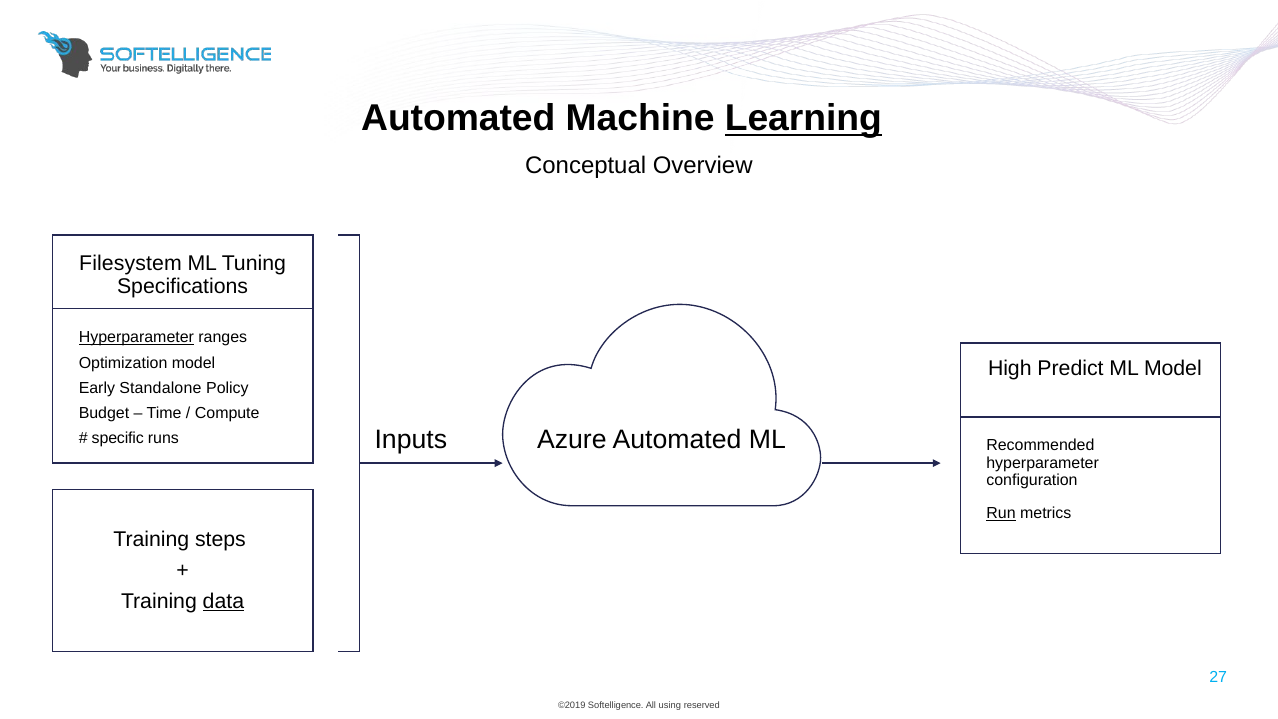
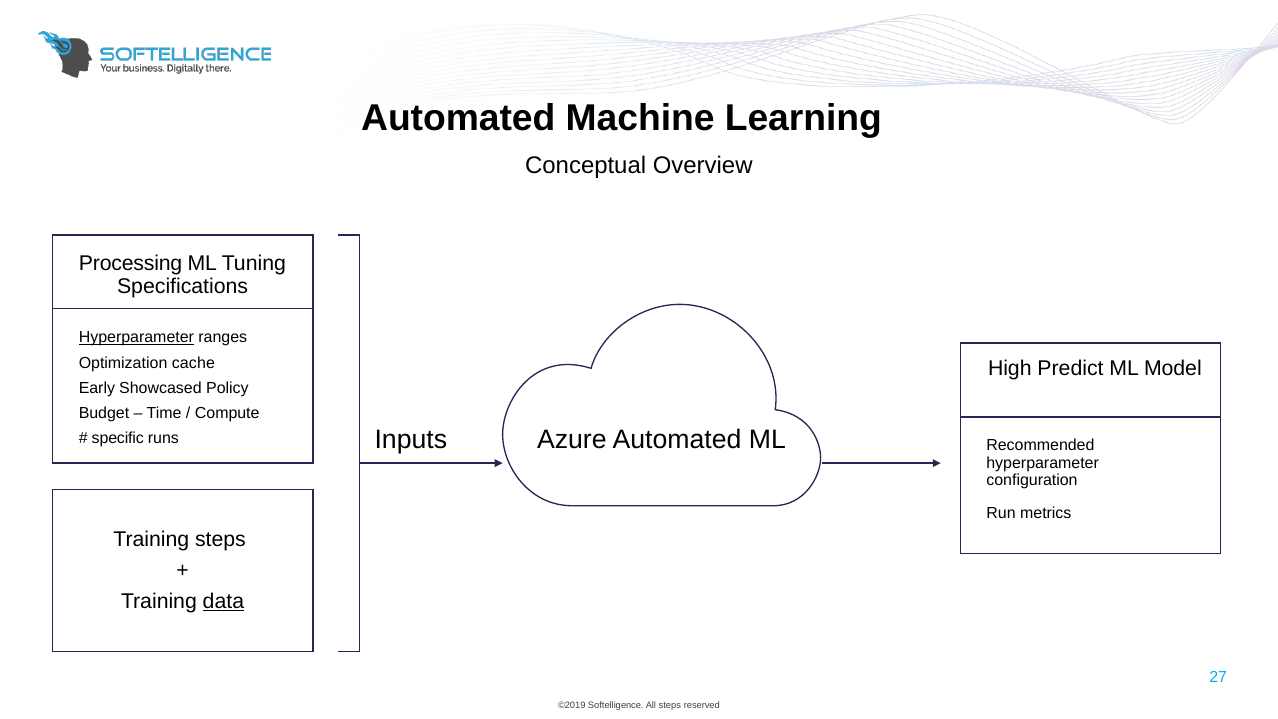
Learning underline: present -> none (803, 119)
Filesystem: Filesystem -> Processing (131, 264)
Optimization model: model -> cache (193, 363)
Standalone: Standalone -> Showcased (160, 388)
Run underline: present -> none (1001, 513)
All using: using -> steps (670, 706)
